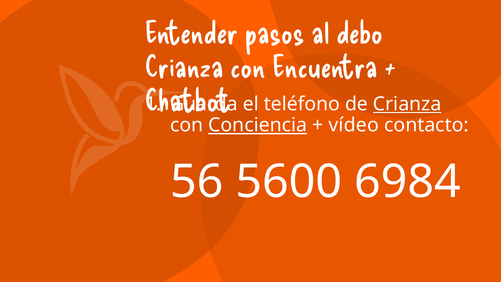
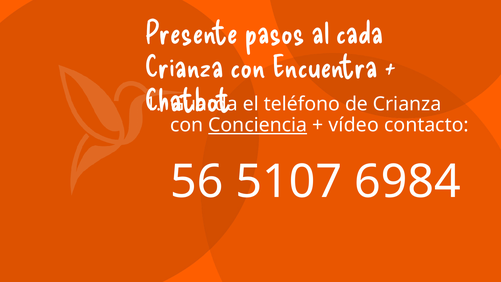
Entender: Entender -> Presente (191, 34)
debo: debo -> cada (360, 34)
Crianza underline: present -> none (407, 104)
5600: 5600 -> 5107 (289, 182)
